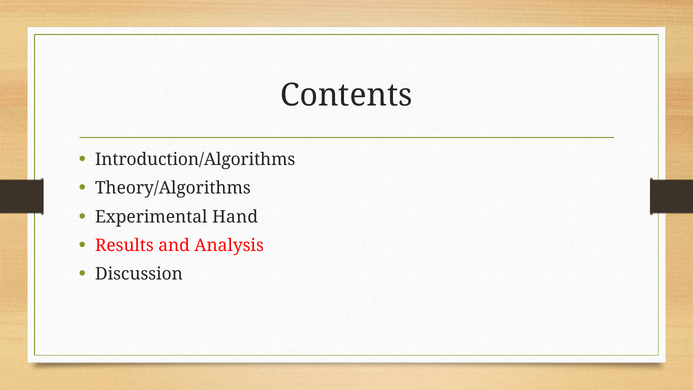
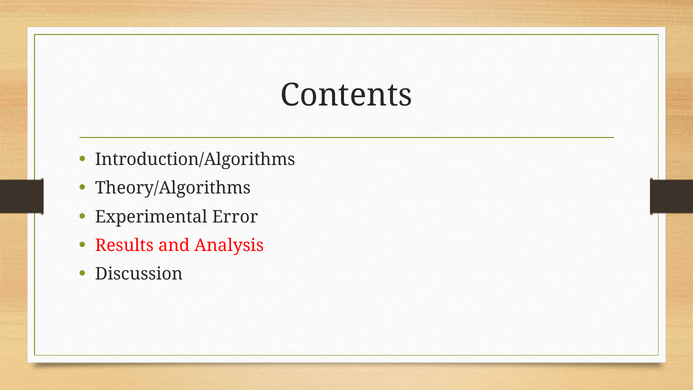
Hand: Hand -> Error (235, 217)
